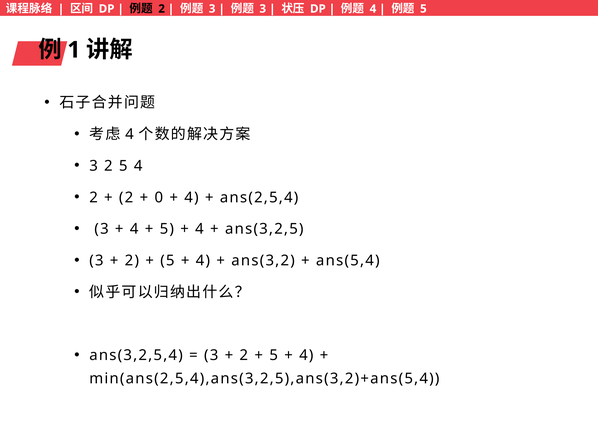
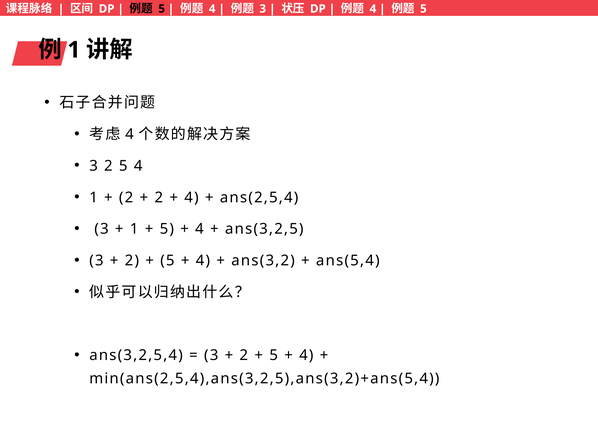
2: 2 -> 5 (162, 9)
3: 3 -> 4 (212, 9)
2: 2 -> 1 (94, 198)
0: 0 -> 2 (159, 198)
4: 4 -> 1 (134, 229)
